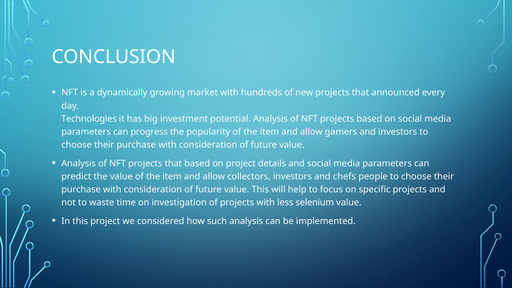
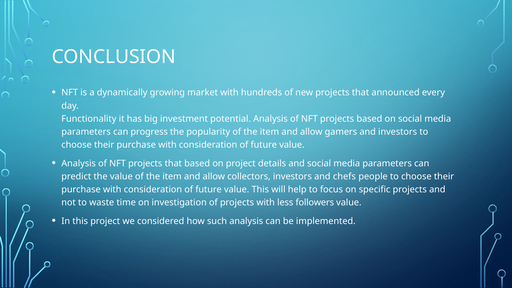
Technologies: Technologies -> Functionality (89, 119)
selenium: selenium -> followers (315, 203)
